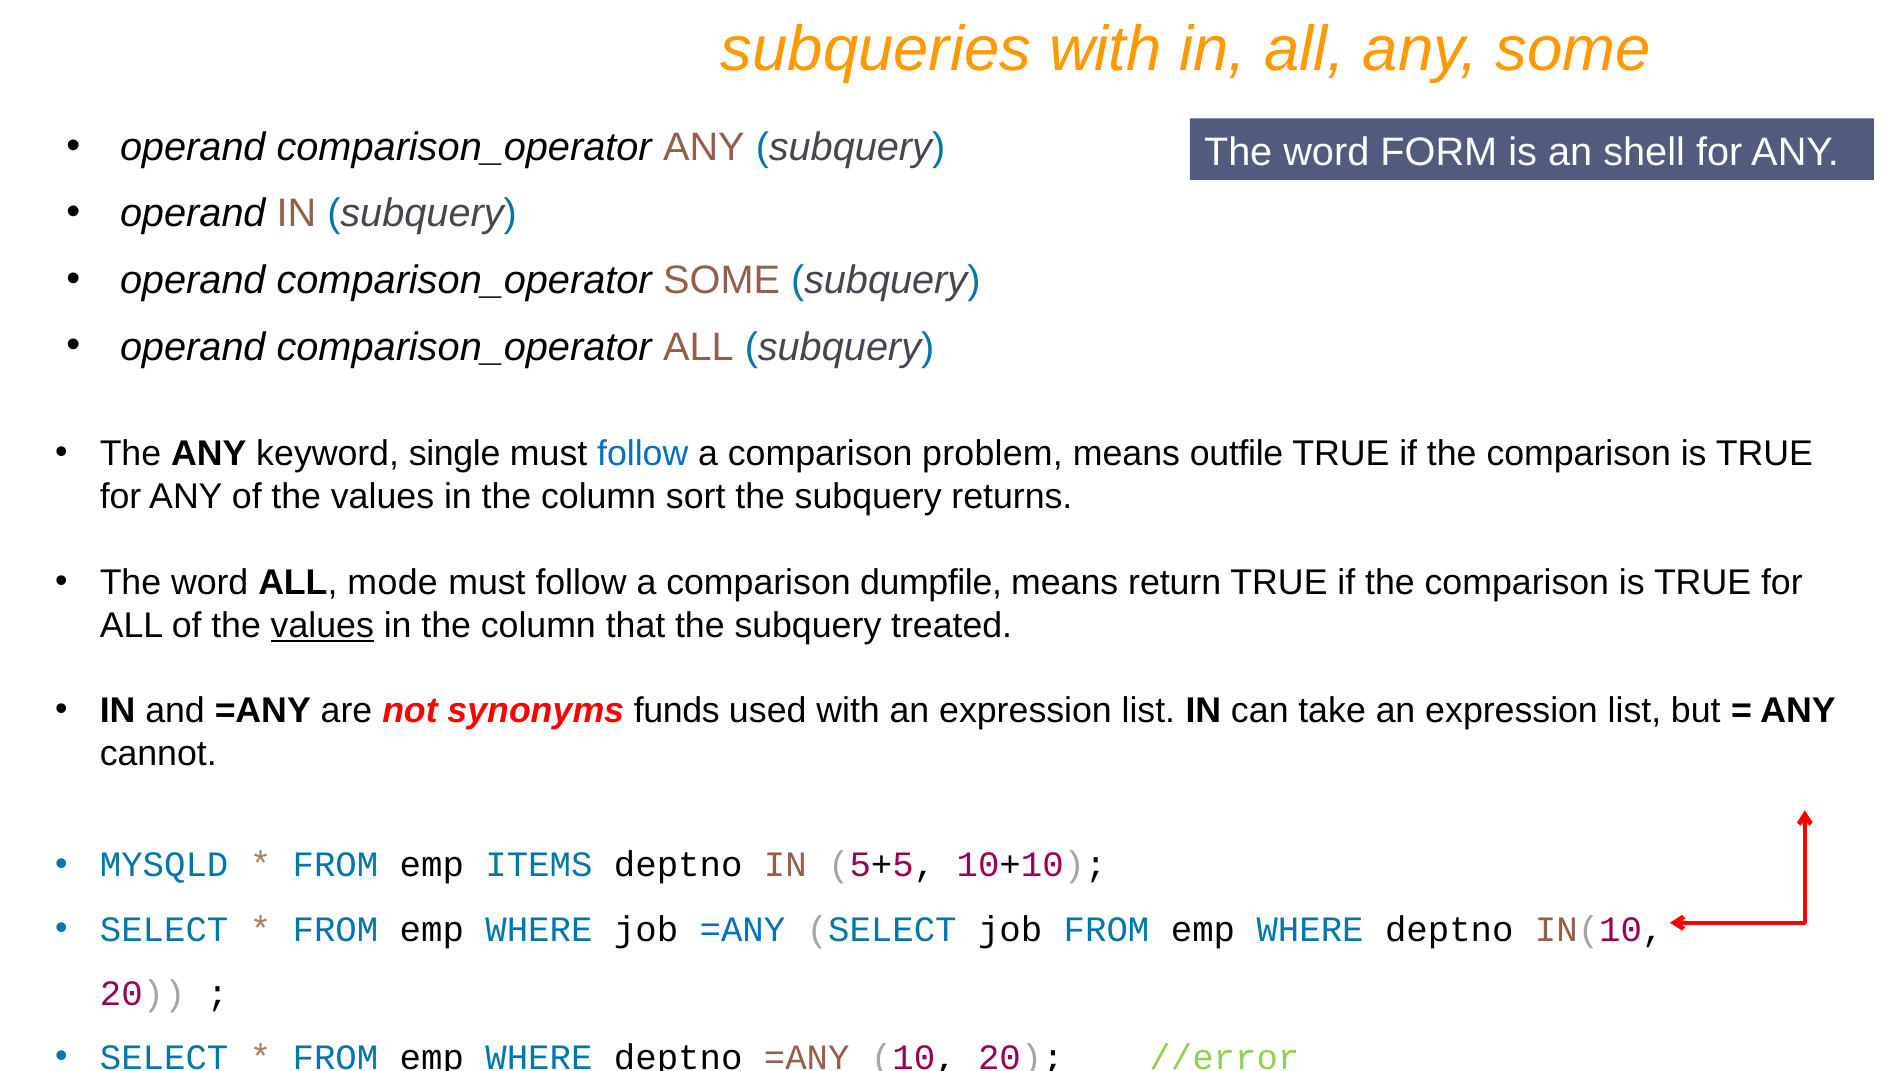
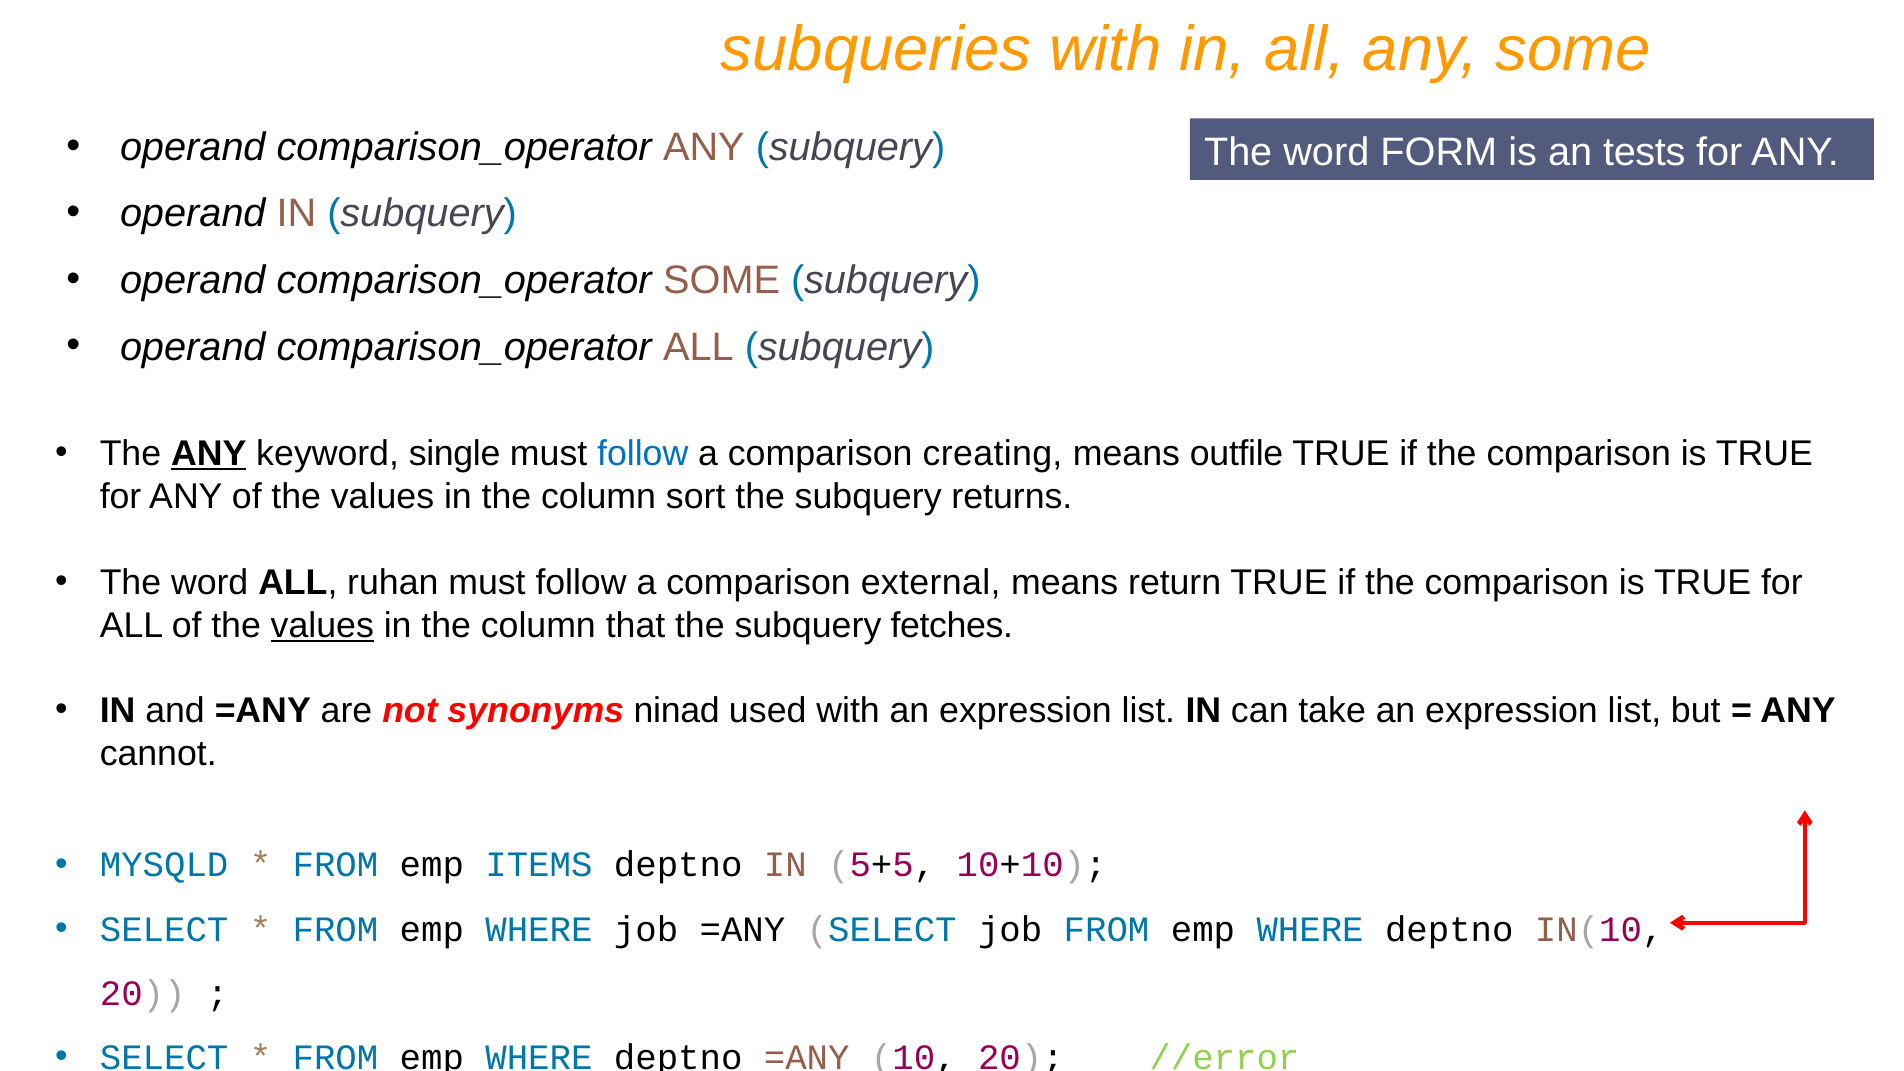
shell: shell -> tests (1644, 152)
ANY underline: none -> present (209, 454)
problem: problem -> creating (992, 454)
mode: mode -> ruhan (393, 582)
dumpfile: dumpfile -> external (931, 582)
treated: treated -> fetches (952, 625)
funds: funds -> ninad (677, 711)
=ANY colour: blue -> black (742, 929)
